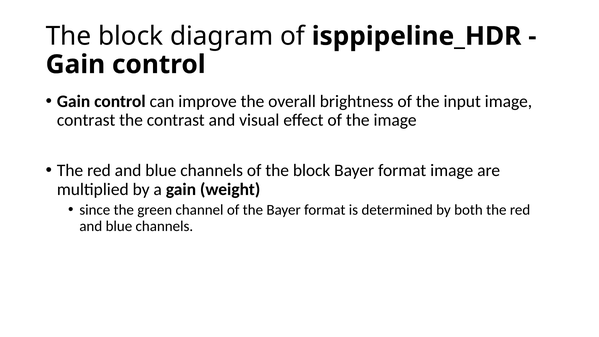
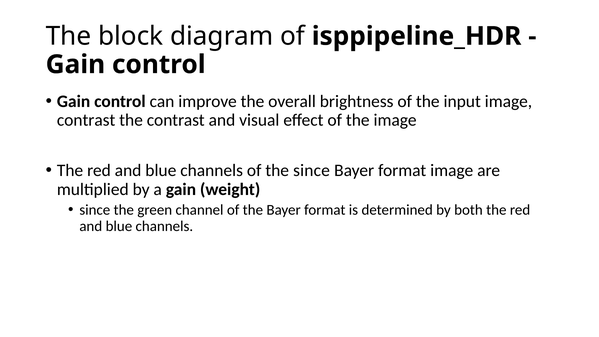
of the block: block -> since (312, 170)
